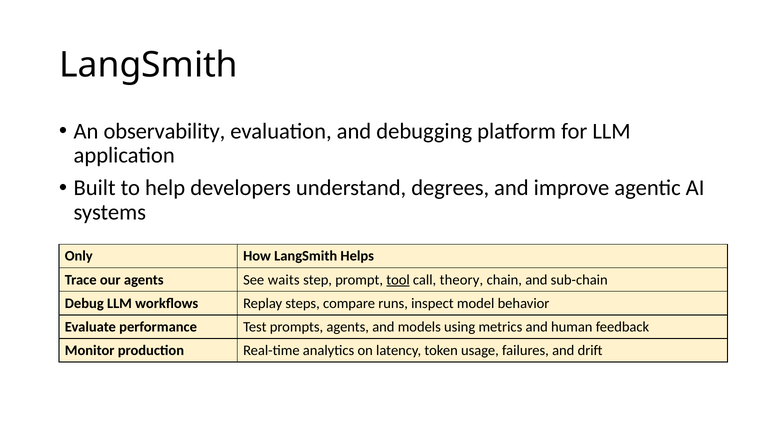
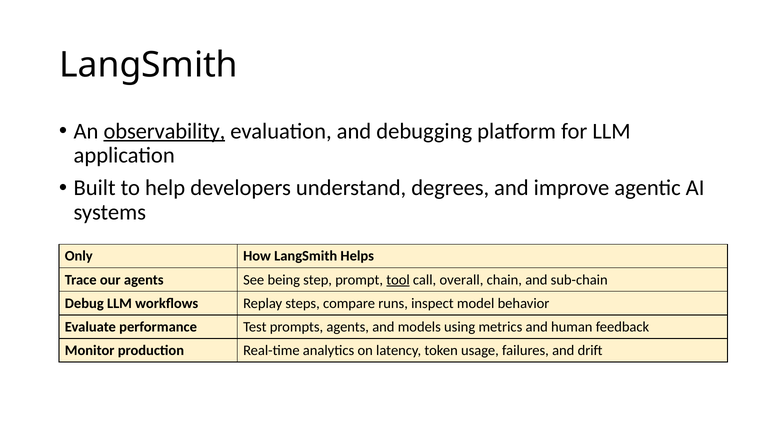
observability underline: none -> present (164, 131)
waits: waits -> being (284, 280)
theory: theory -> overall (461, 280)
